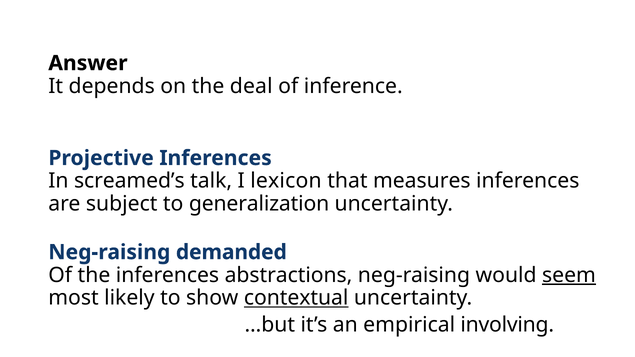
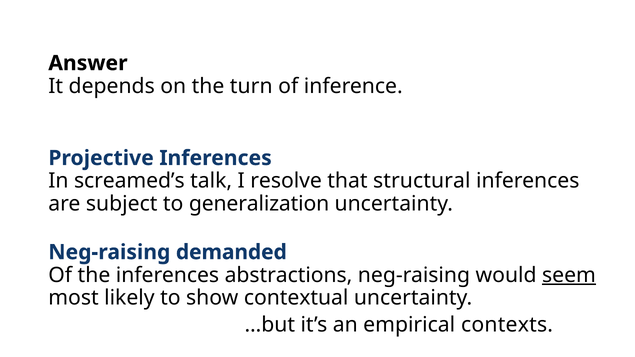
deal: deal -> turn (251, 86)
lexicon: lexicon -> resolve (286, 181)
measures: measures -> structural (422, 181)
contextual underline: present -> none (296, 298)
involving: involving -> contexts (507, 325)
